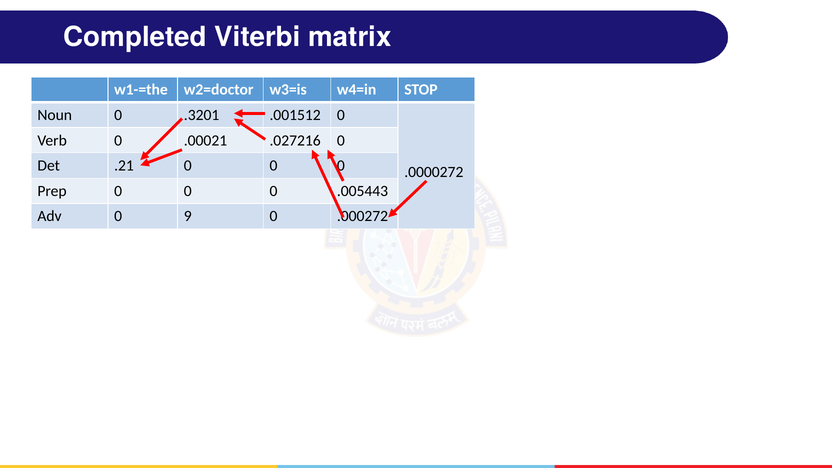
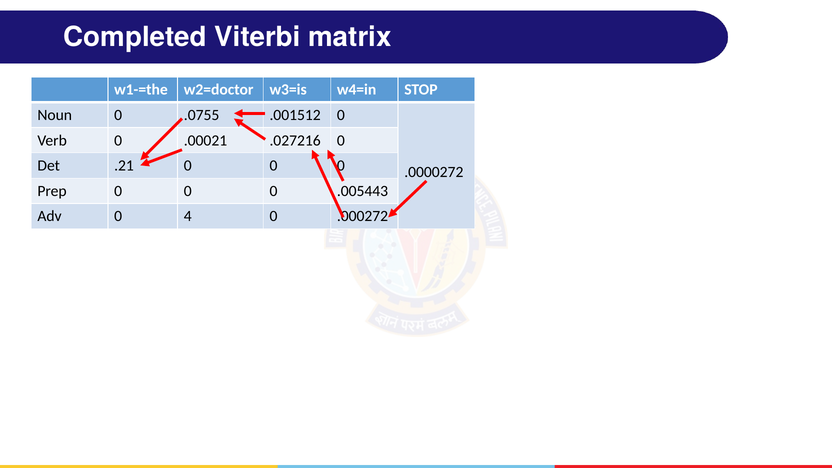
.3201: .3201 -> .0755 (202, 115)
9: 9 -> 4 (188, 216)
